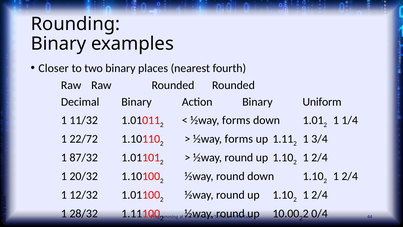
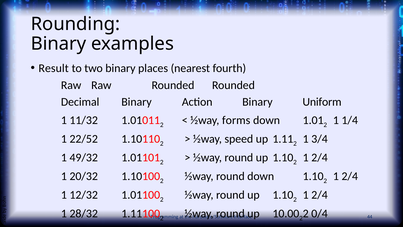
Closer: Closer -> Result (54, 68)
22/72: 22/72 -> 22/52 (84, 139)
forms: forms -> speed (239, 139)
87/32: 87/32 -> 49/32 (84, 158)
